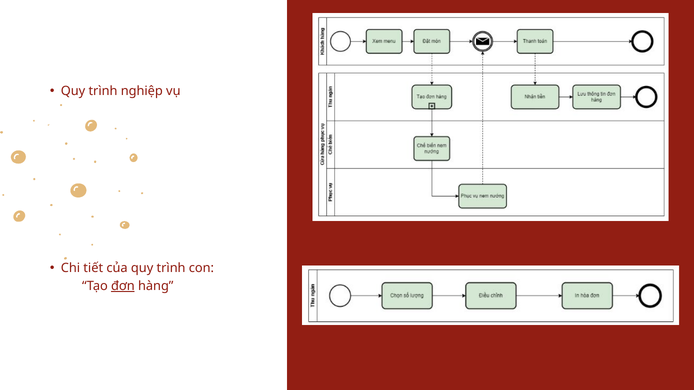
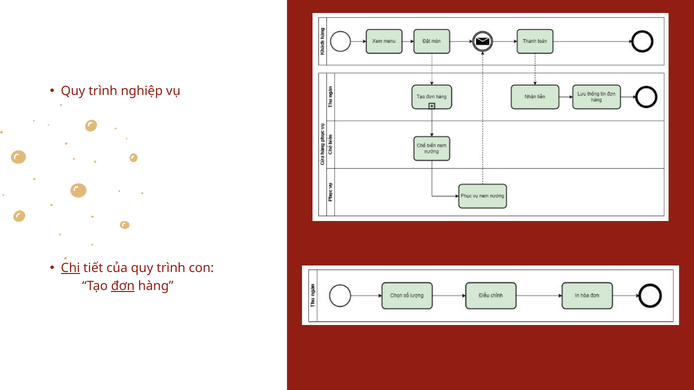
Chi underline: none -> present (70, 268)
